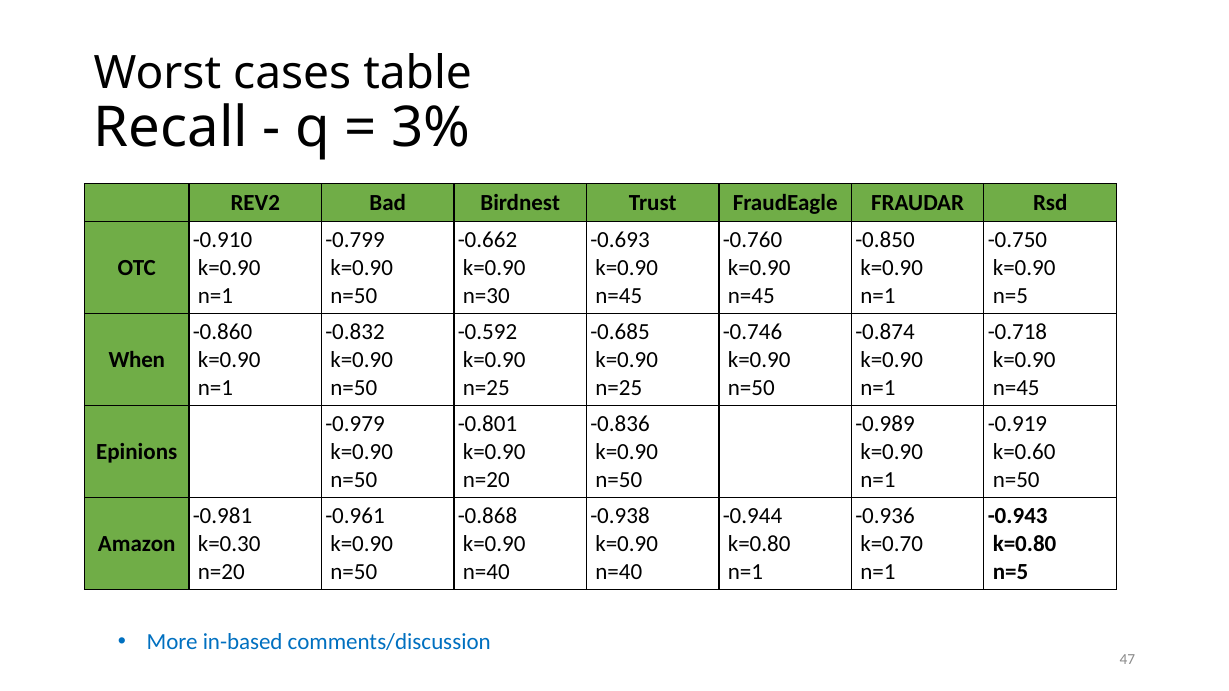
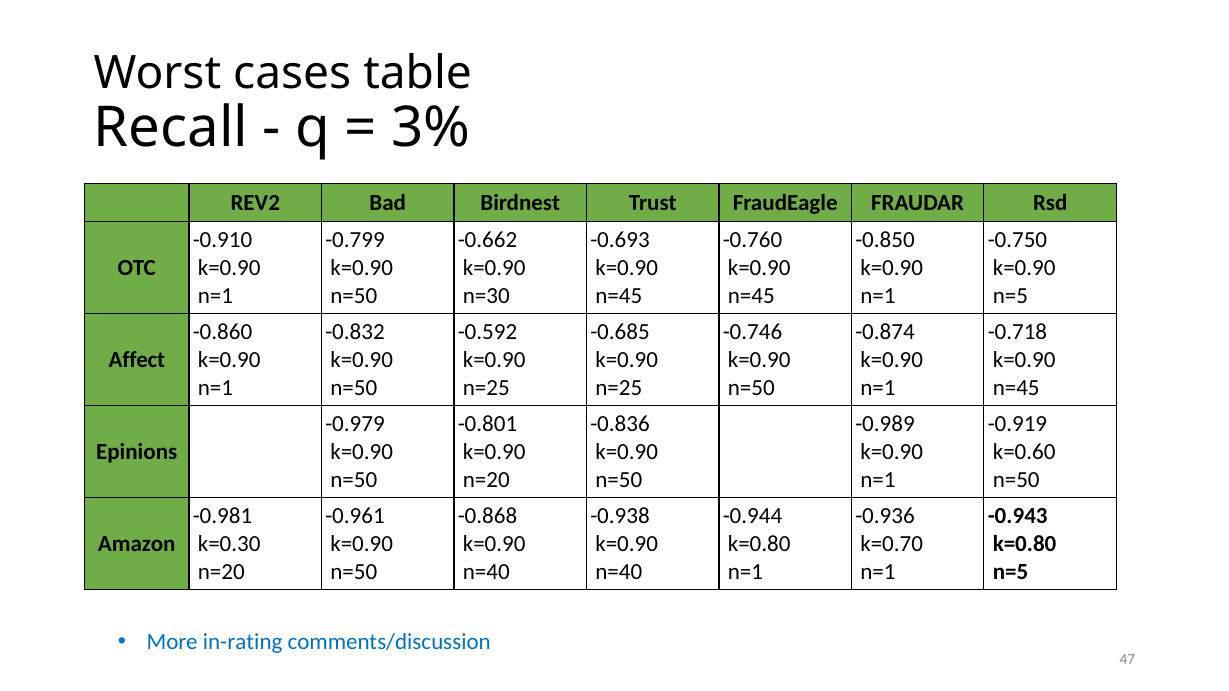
When: When -> Affect (137, 360)
in-based: in-based -> in-rating (243, 642)
